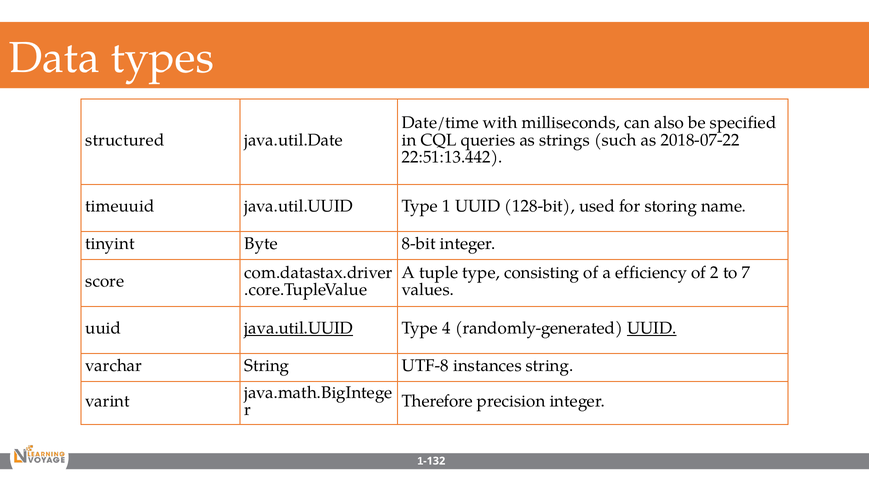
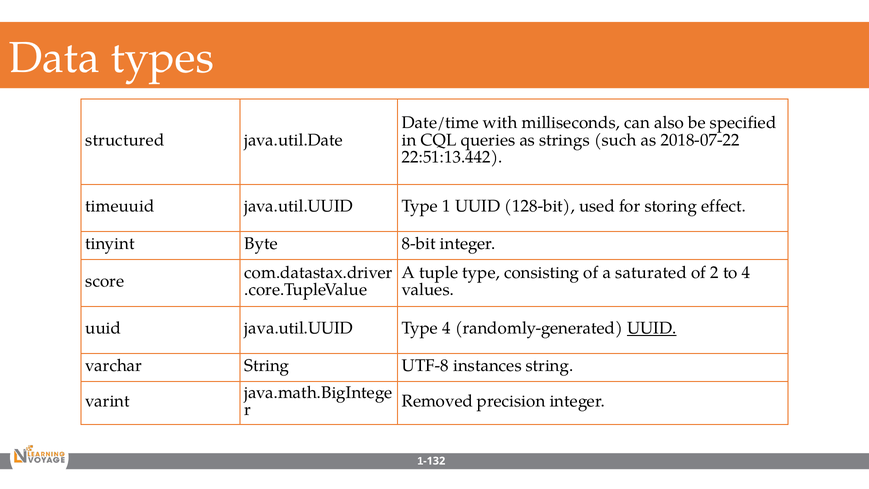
name: name -> effect (724, 206)
efficiency: efficiency -> saturated (651, 272)
to 7: 7 -> 4 (746, 272)
java.util.UUID underline: present -> none (299, 328)
Therefore: Therefore -> Removed (437, 401)
